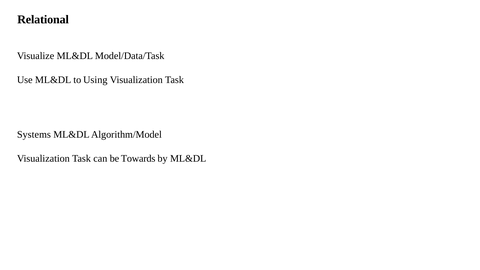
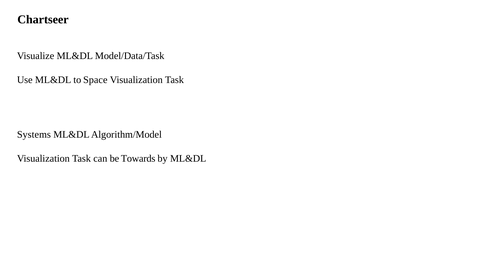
Relational: Relational -> Chartseer (43, 19)
Using: Using -> Space (95, 80)
